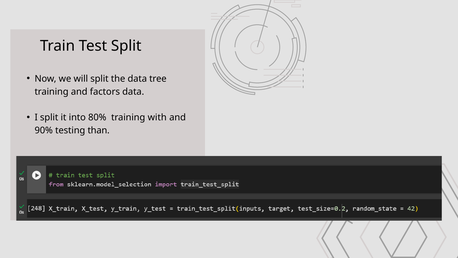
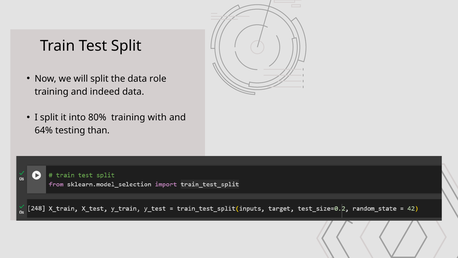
tree: tree -> role (158, 79)
factors: factors -> indeed (105, 91)
90%: 90% -> 64% (44, 130)
